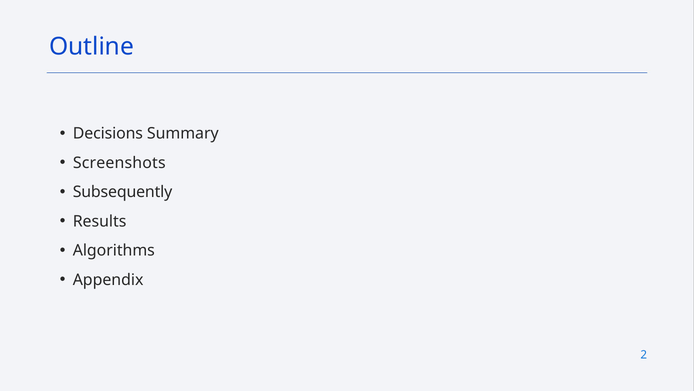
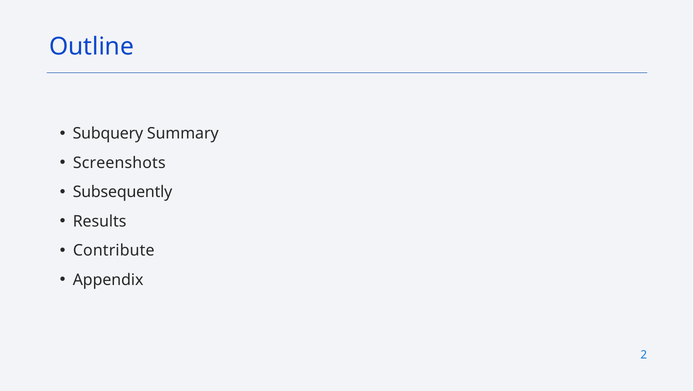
Decisions: Decisions -> Subquery (108, 134)
Algorithms: Algorithms -> Contribute (114, 250)
